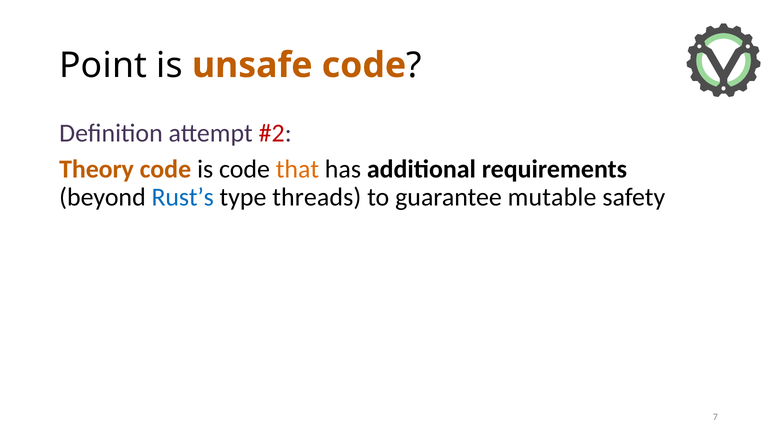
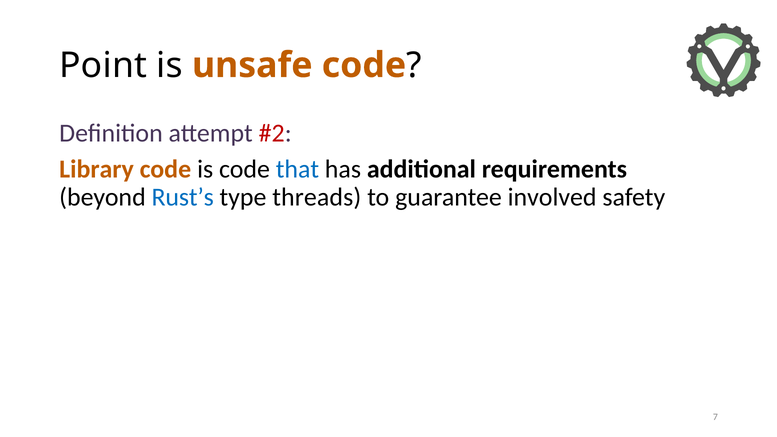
Theory: Theory -> Library (97, 169)
that colour: orange -> blue (297, 169)
mutable: mutable -> involved (552, 197)
